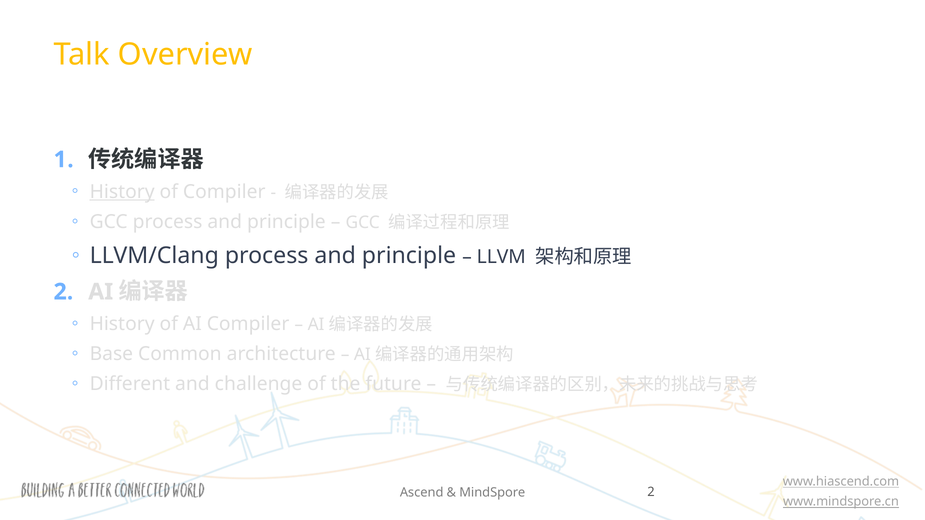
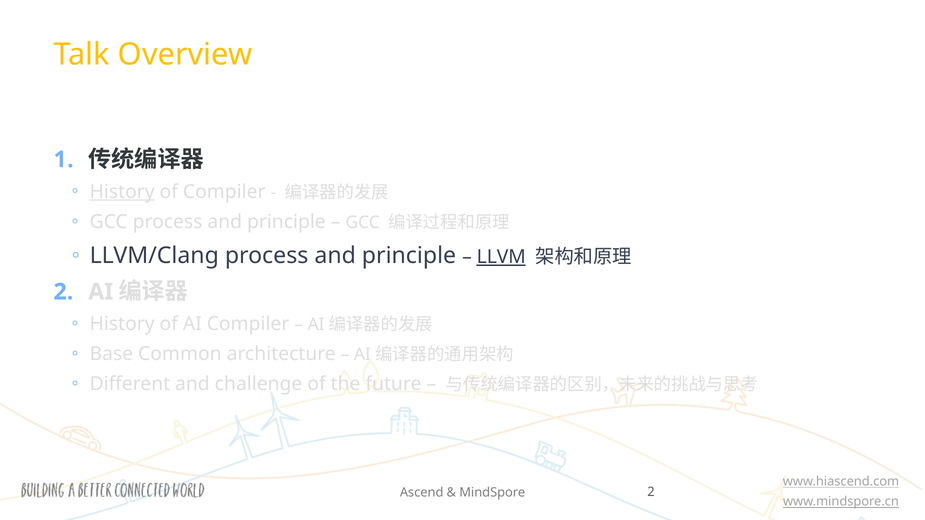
LLVM underline: none -> present (501, 257)
